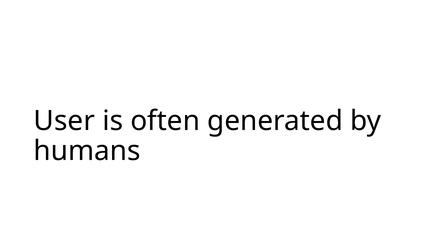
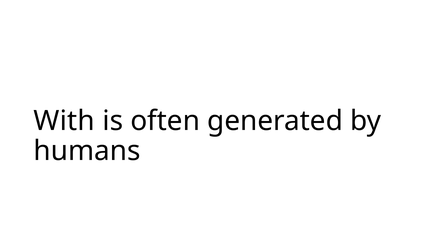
User: User -> With (64, 121)
